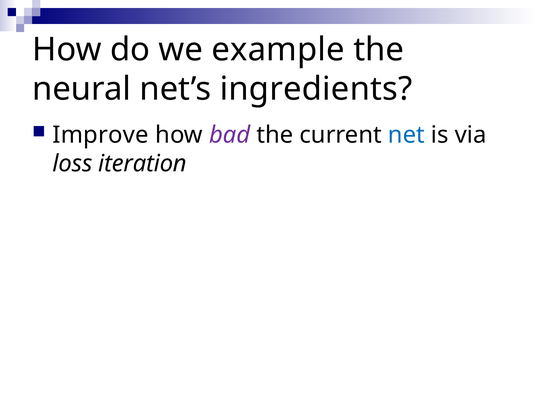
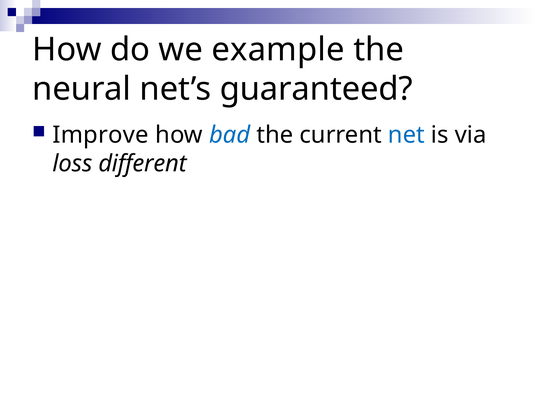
ingredients: ingredients -> guaranteed (316, 89)
bad colour: purple -> blue (230, 135)
iteration: iteration -> different (142, 164)
